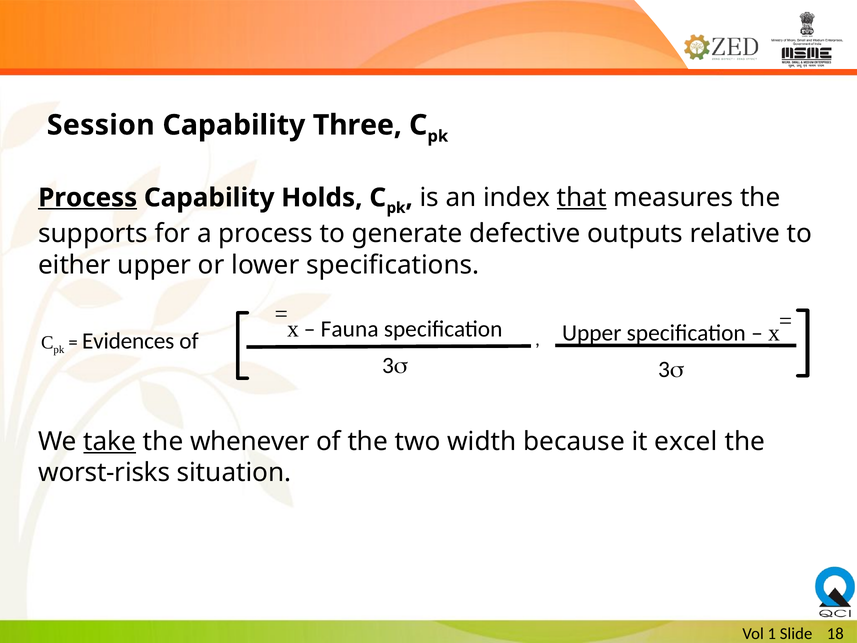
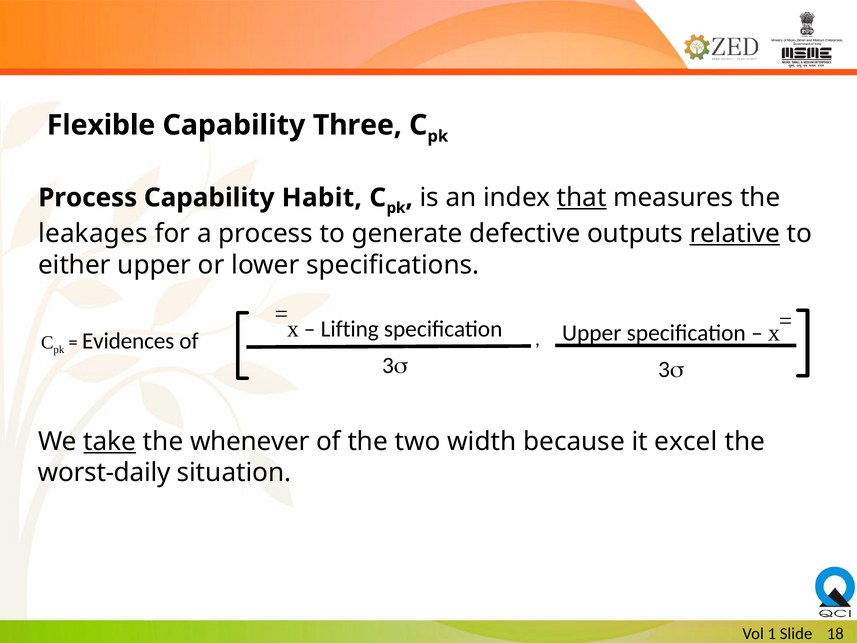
Session: Session -> Flexible (101, 125)
Process underline: present -> none (88, 198)
Holds: Holds -> Habit (322, 198)
supports: supports -> leakages (93, 233)
relative underline: none -> present (735, 233)
Fauna: Fauna -> Lifting (350, 329)
worst-risks: worst-risks -> worst-daily (104, 473)
